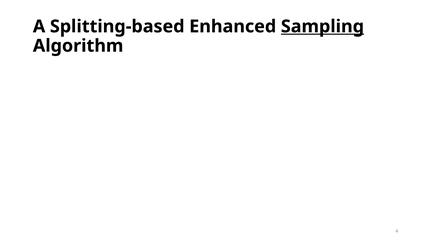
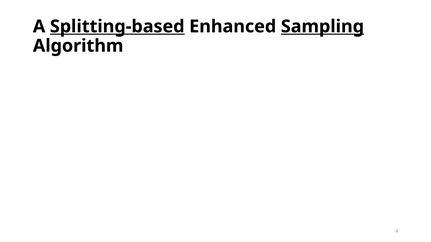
Splitting-based underline: none -> present (117, 27)
